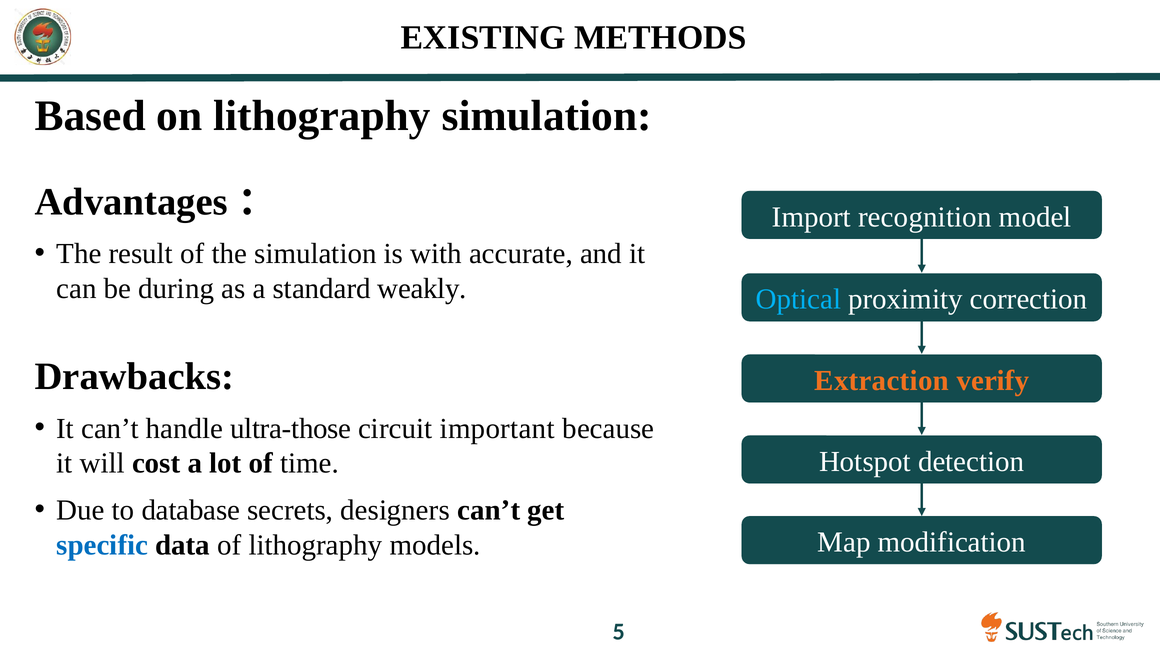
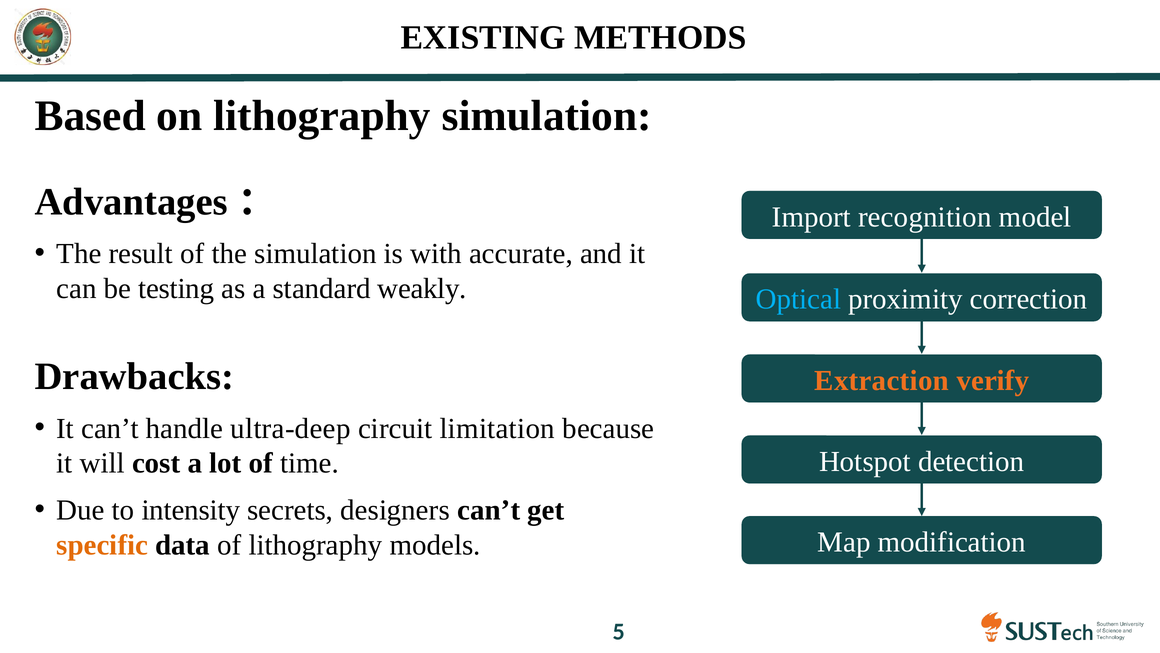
during: during -> testing (176, 288)
ultra-those: ultra-those -> ultra-deep (291, 428)
important: important -> limitation (497, 428)
database: database -> intensity (191, 510)
specific colour: blue -> orange (102, 545)
